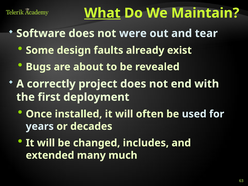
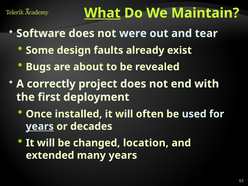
years underline: none -> present (40, 126)
includes: includes -> location (146, 143)
many much: much -> years (123, 155)
